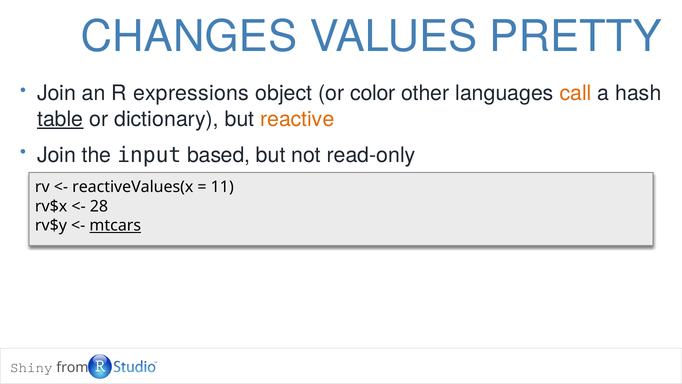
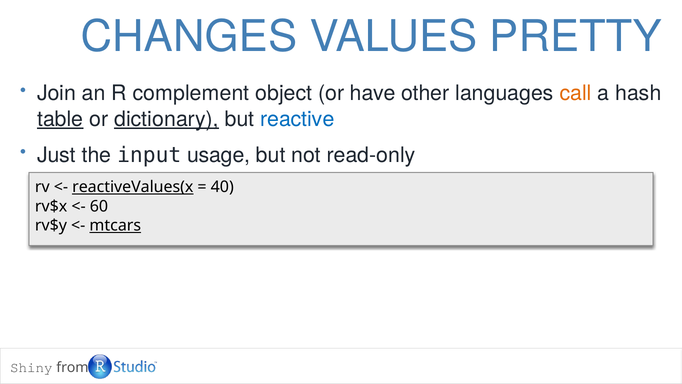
expressions: expressions -> complement (191, 93)
color: color -> have (373, 93)
dictionary underline: none -> present (166, 119)
reactive colour: orange -> blue (297, 119)
Join: Join -> Just (57, 155)
based: based -> usage (219, 155)
reactiveValues(x underline: none -> present (133, 187)
11: 11 -> 40 (222, 187)
28: 28 -> 60 (99, 206)
